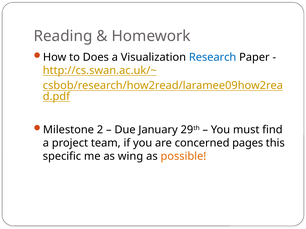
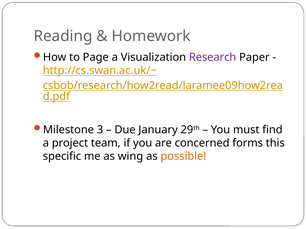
Does: Does -> Page (96, 57)
Research colour: blue -> purple (213, 57)
2: 2 -> 3 (100, 130)
pages: pages -> forms (248, 143)
